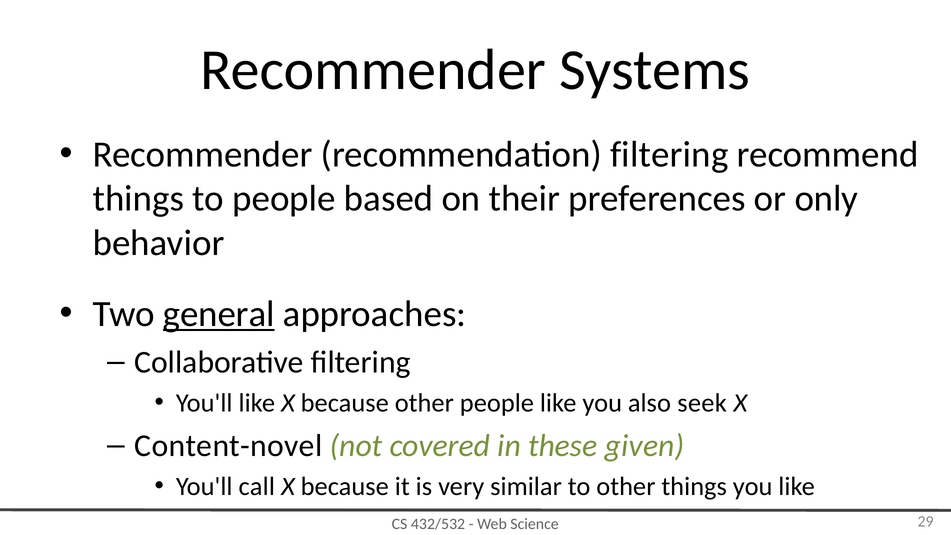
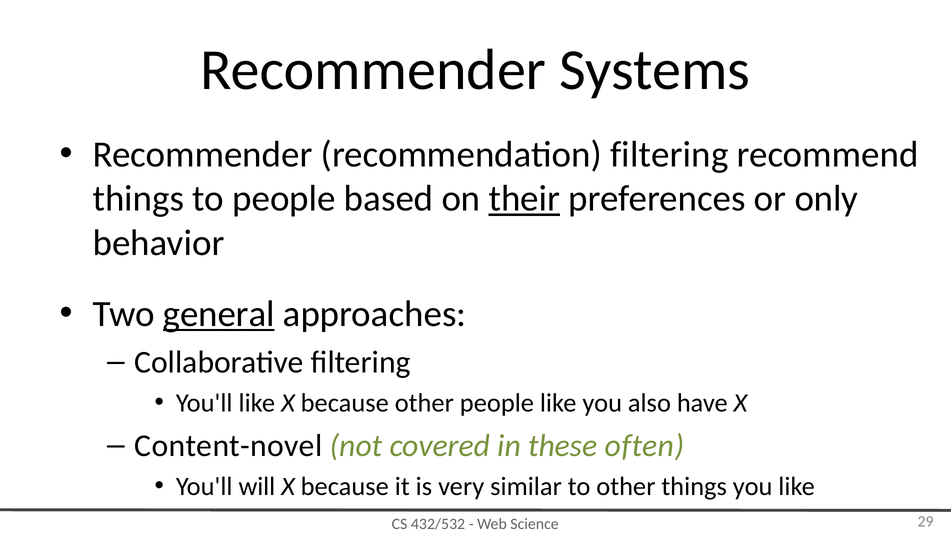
their underline: none -> present (524, 199)
seek: seek -> have (702, 403)
given: given -> often (645, 446)
call: call -> will (257, 487)
